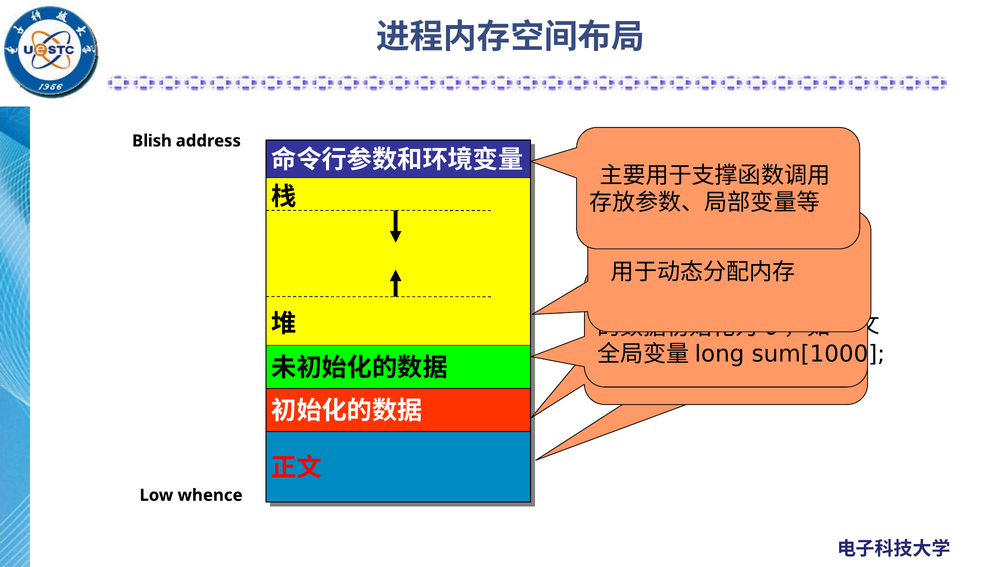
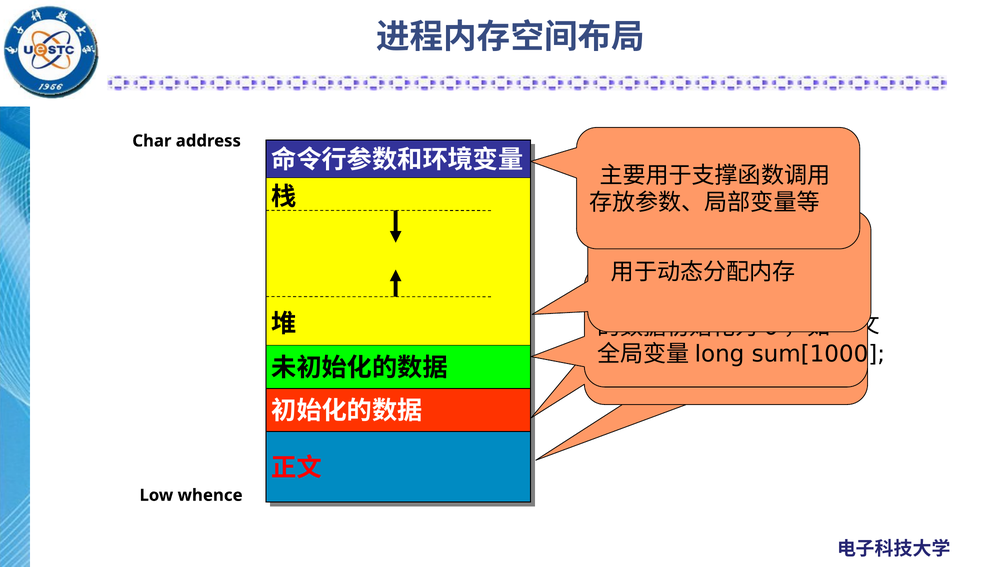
Blish: Blish -> Char (152, 141)
